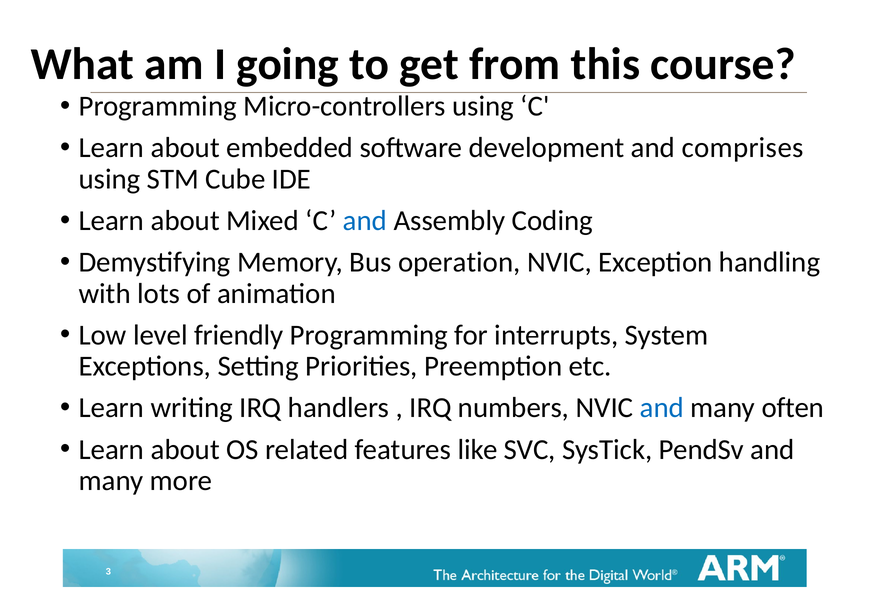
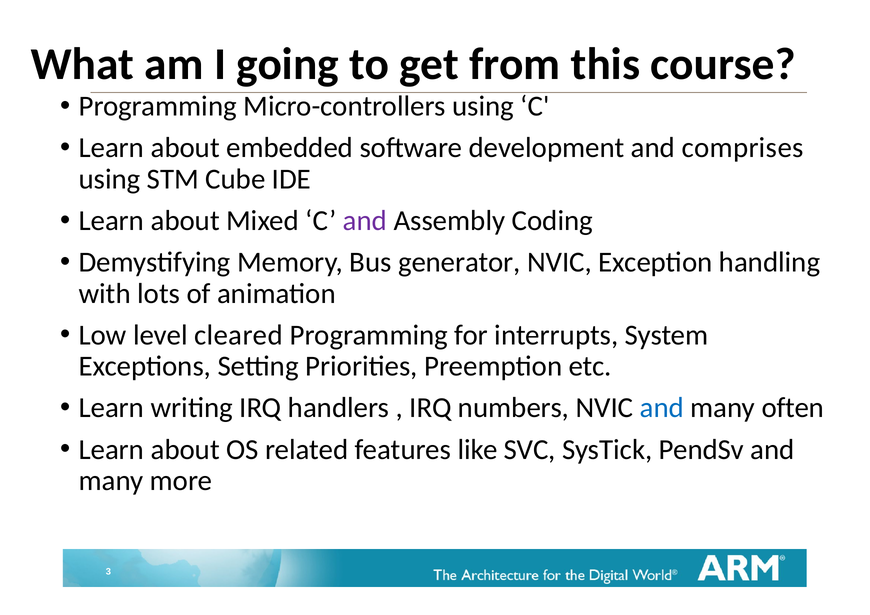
and colour: blue -> purple (365, 221)
operation: operation -> generator (459, 262)
friendly: friendly -> cleared (239, 335)
